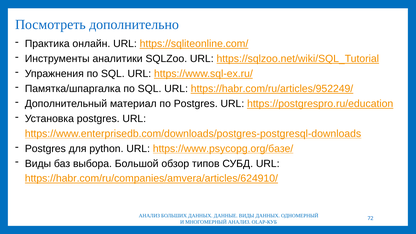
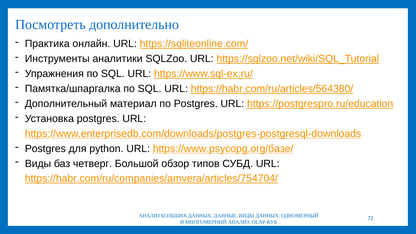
https://habr.com/ru/articles/952249/: https://habr.com/ru/articles/952249/ -> https://habr.com/ru/articles/564380/ (272, 89)
выбора: выбора -> четверг (92, 164)
https://habr.com/ru/companies/amvera/articles/624910/: https://habr.com/ru/companies/amvera/articles/624910/ -> https://habr.com/ru/companies/amvera/articles/754704/ (151, 179)
